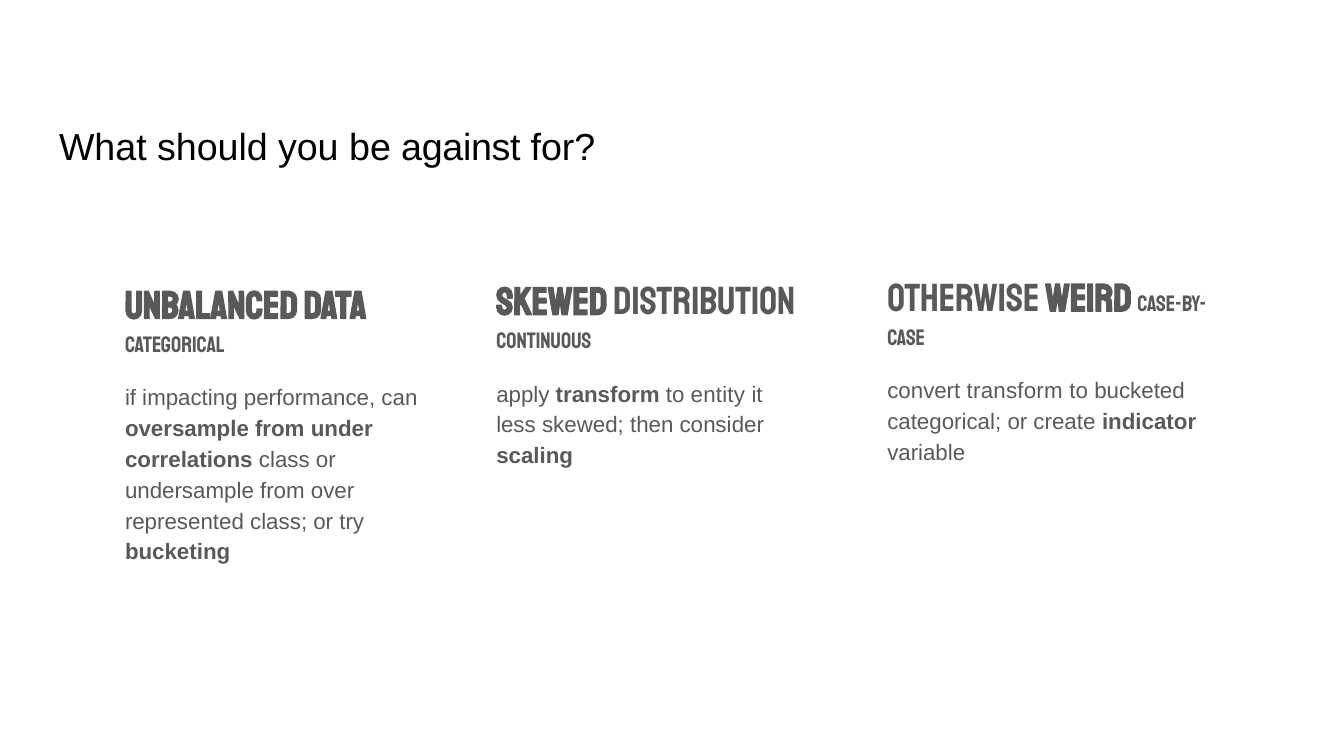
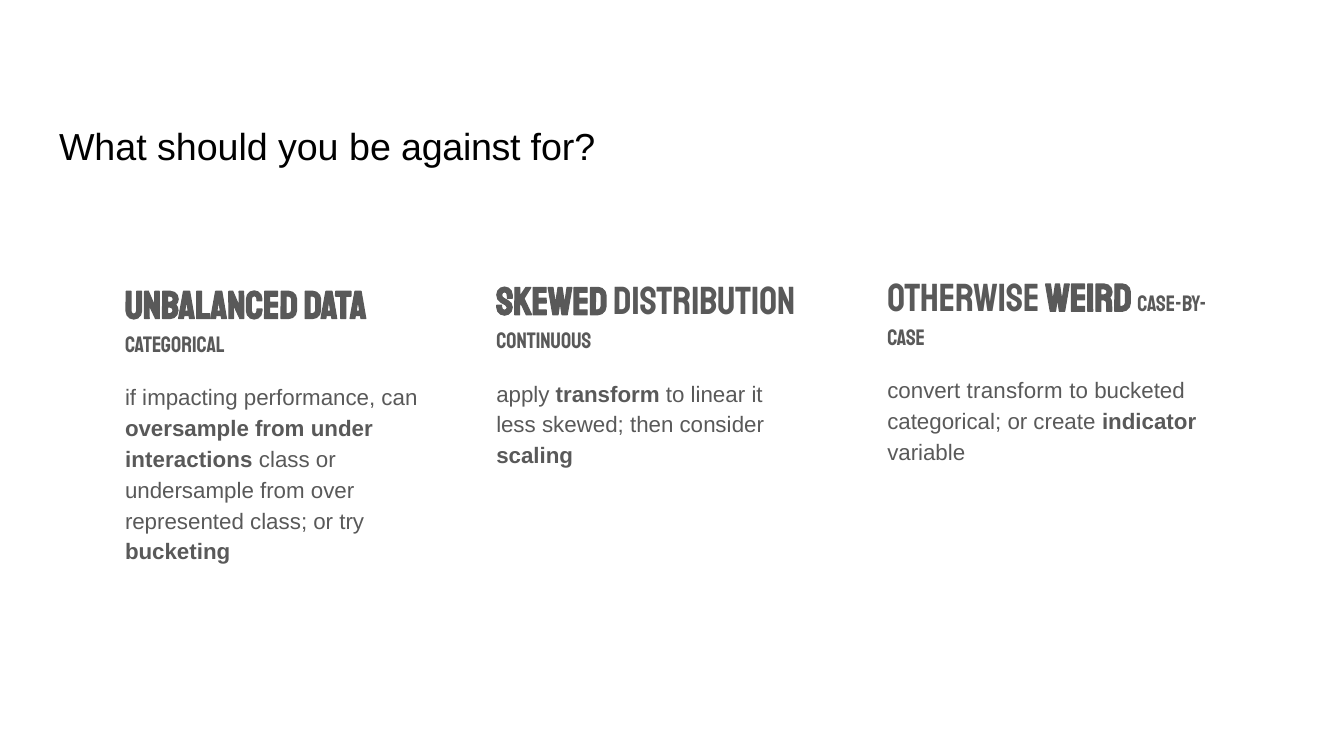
entity: entity -> linear (718, 395)
correlations: correlations -> interactions (189, 460)
